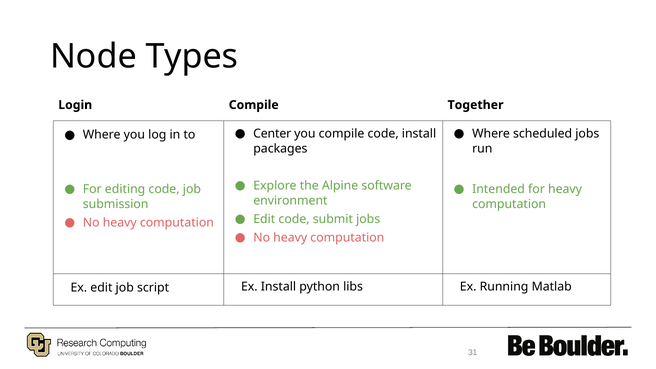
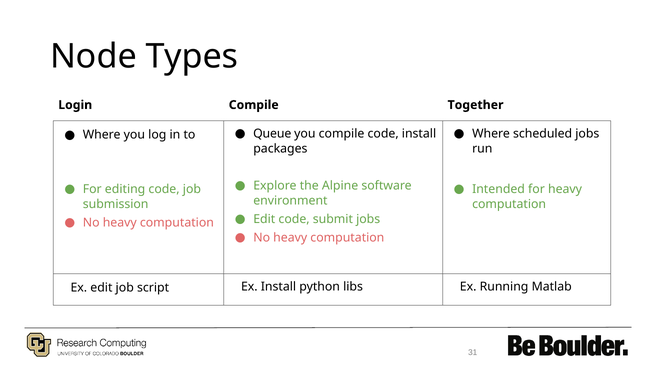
Center: Center -> Queue (272, 134)
